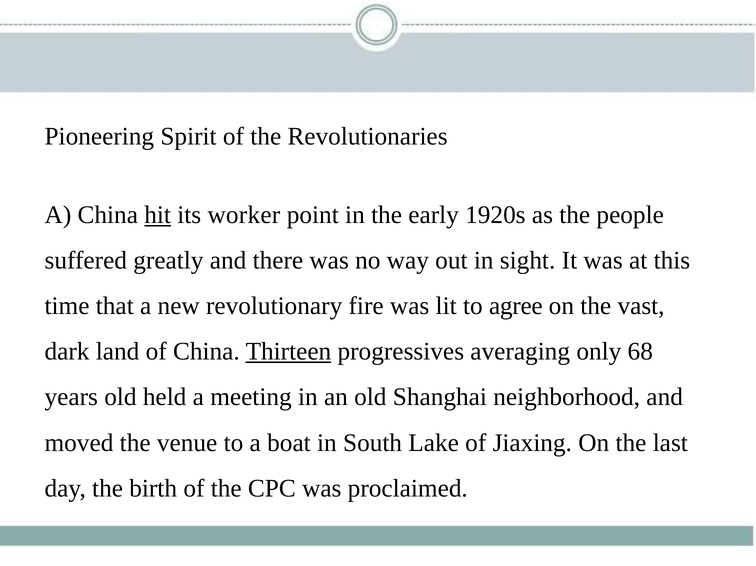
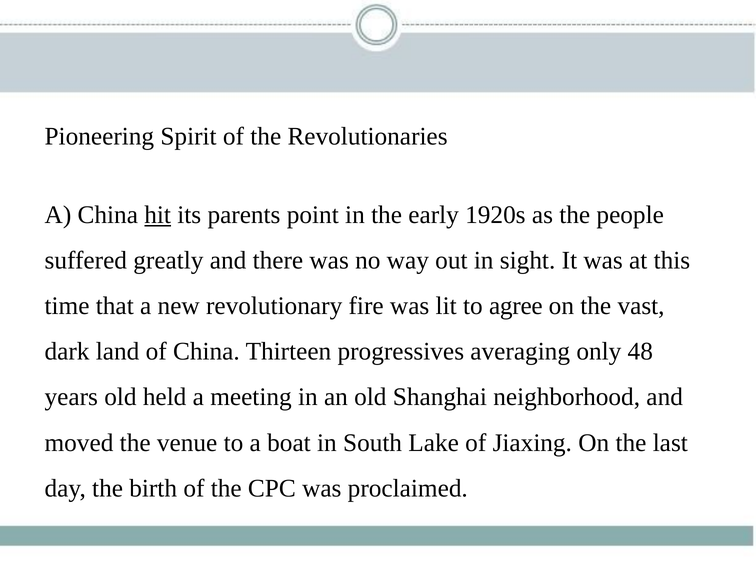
worker: worker -> parents (244, 215)
Thirteen underline: present -> none (288, 351)
68: 68 -> 48 (640, 351)
